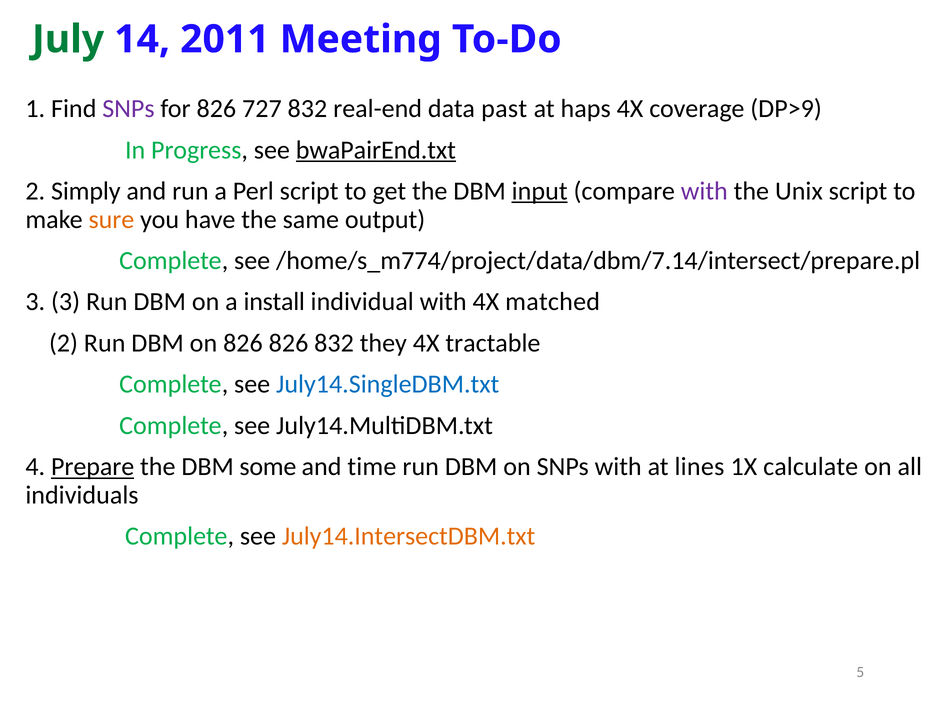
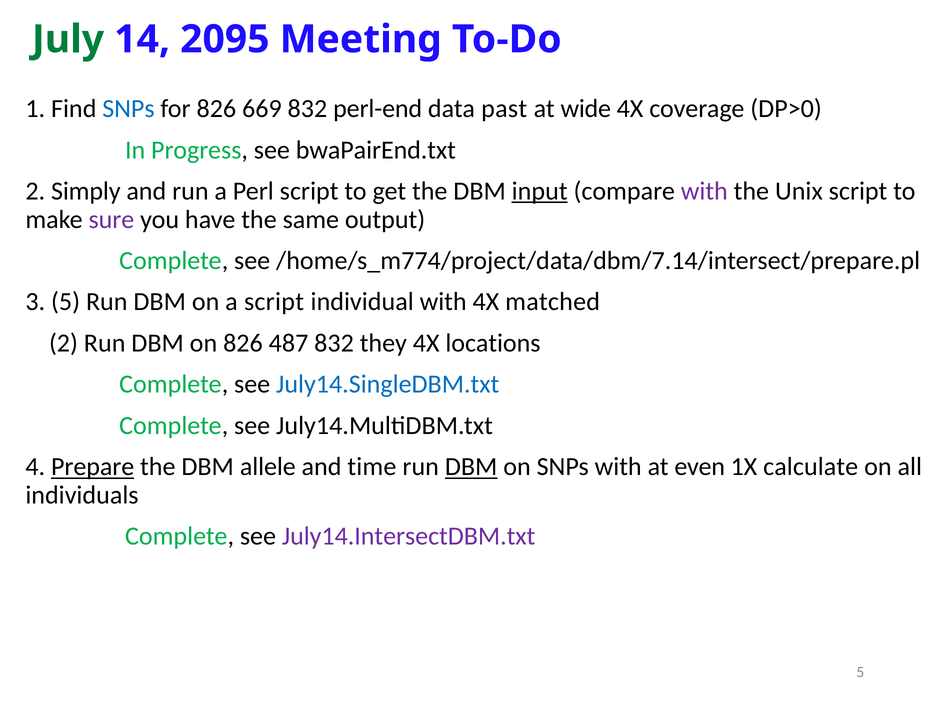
2011: 2011 -> 2095 (225, 39)
SNPs colour: purple -> blue (128, 109)
727: 727 -> 669 (262, 109)
real-end: real-end -> perl-end (378, 109)
haps: haps -> wide (586, 109)
DP>9: DP>9 -> DP>0 (786, 109)
bwaPairEnd.txt underline: present -> none (376, 150)
sure colour: orange -> purple (111, 219)
3 3: 3 -> 5 (66, 302)
a install: install -> script (274, 302)
826 826: 826 -> 487 (288, 343)
tractable: tractable -> locations (493, 343)
some: some -> allele (268, 467)
DBM underline: none -> present (471, 467)
lines: lines -> even (700, 467)
July14.IntersectDBM.txt colour: orange -> purple (409, 536)
